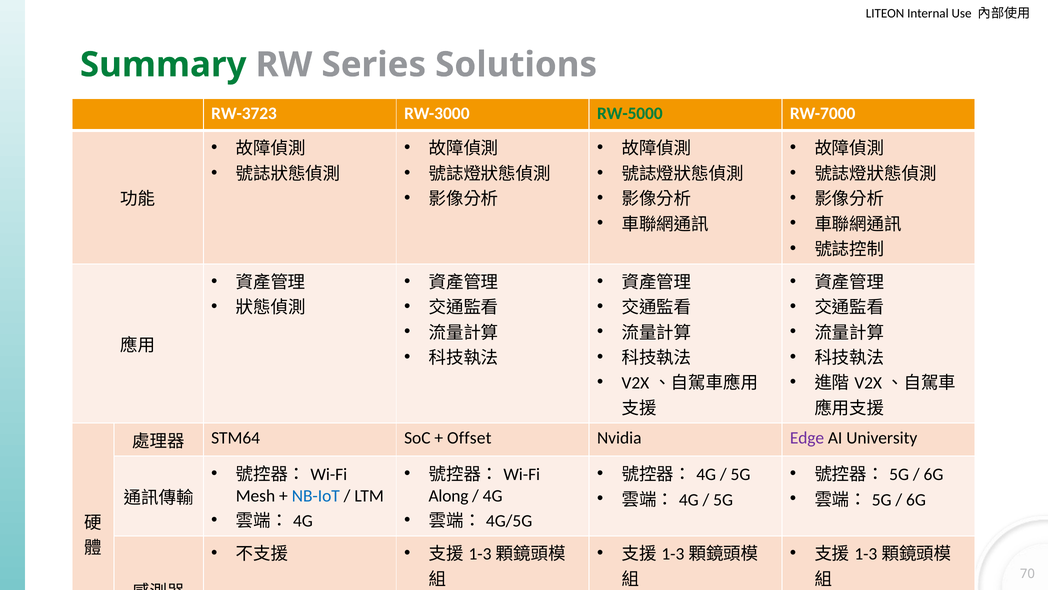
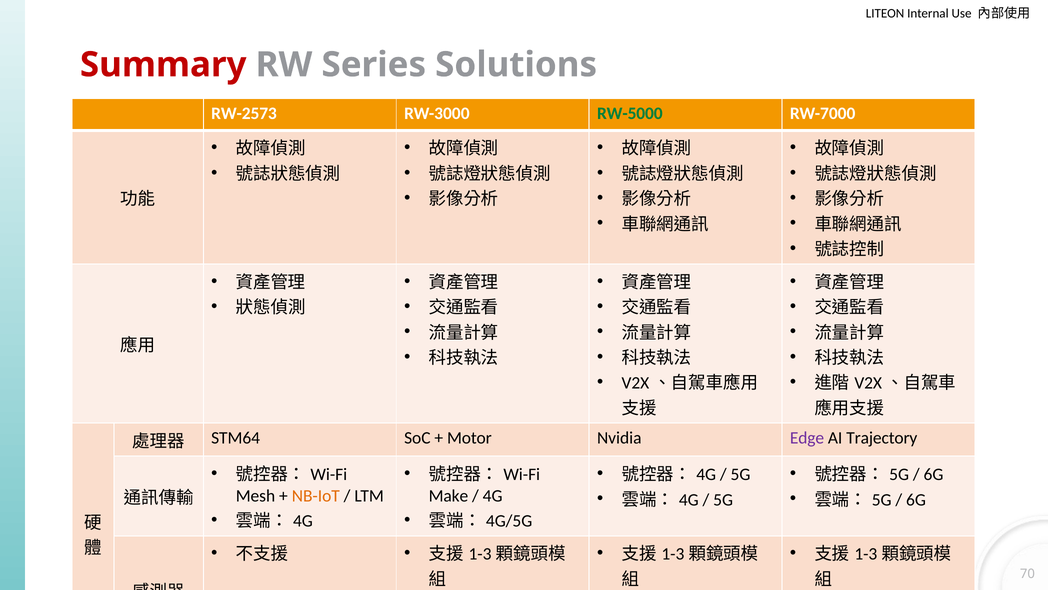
Summary colour: green -> red (163, 65)
RW-3723: RW-3723 -> RW-2573 (244, 113)
Offset: Offset -> Motor (469, 438)
University: University -> Trajectory (882, 438)
NB-IoT colour: blue -> orange (316, 496)
Along: Along -> Make (448, 496)
